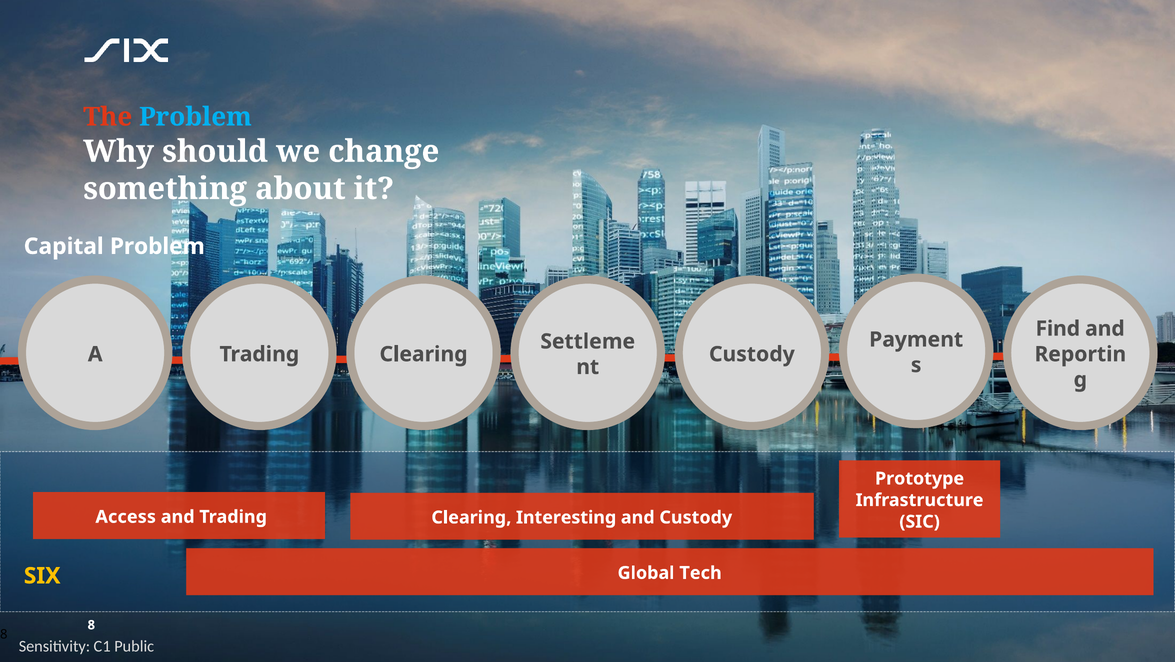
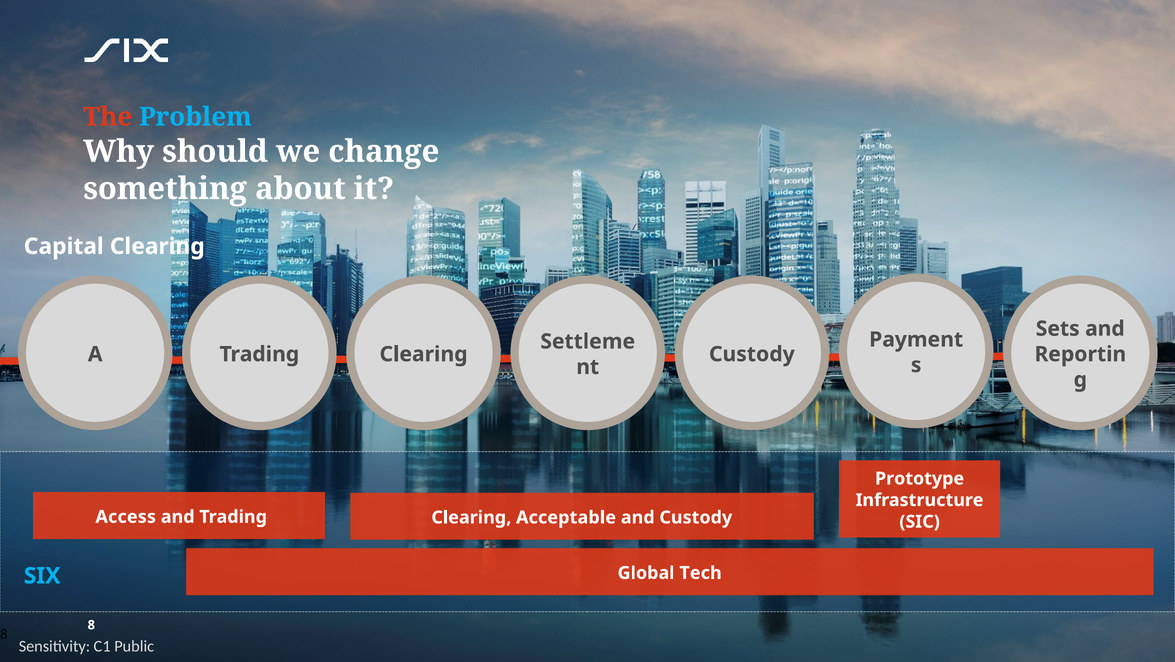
Capital Problem: Problem -> Clearing (157, 246)
Find: Find -> Sets (1058, 329)
Interesting: Interesting -> Acceptable (566, 517)
SIX colour: yellow -> light blue (42, 576)
